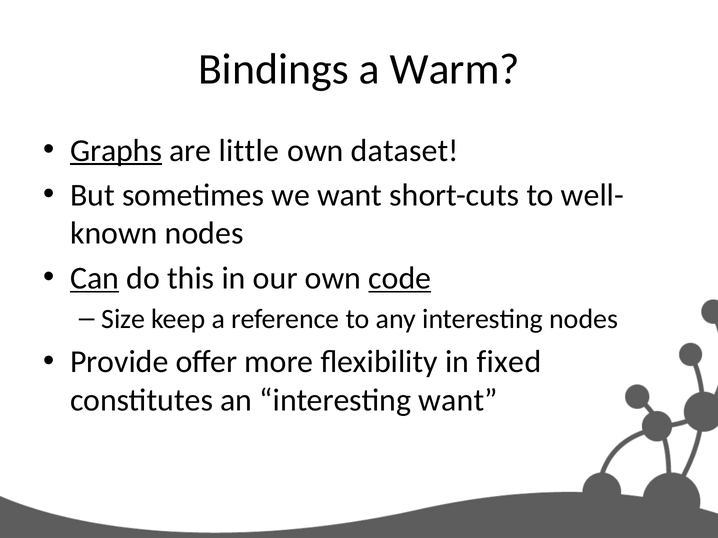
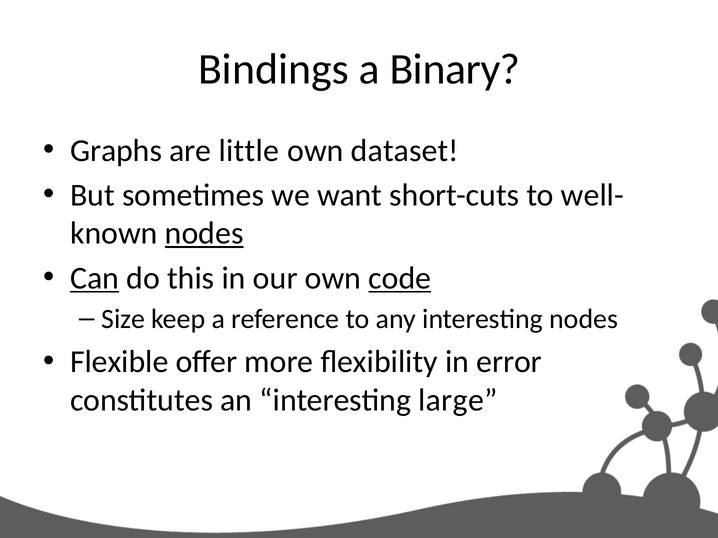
Warm: Warm -> Binary (455, 70)
Graphs underline: present -> none (116, 151)
nodes underline: none -> present (204, 234)
Provide: Provide -> Flexible (119, 362)
fixed: fixed -> error (509, 362)
interesting want: want -> large (458, 400)
